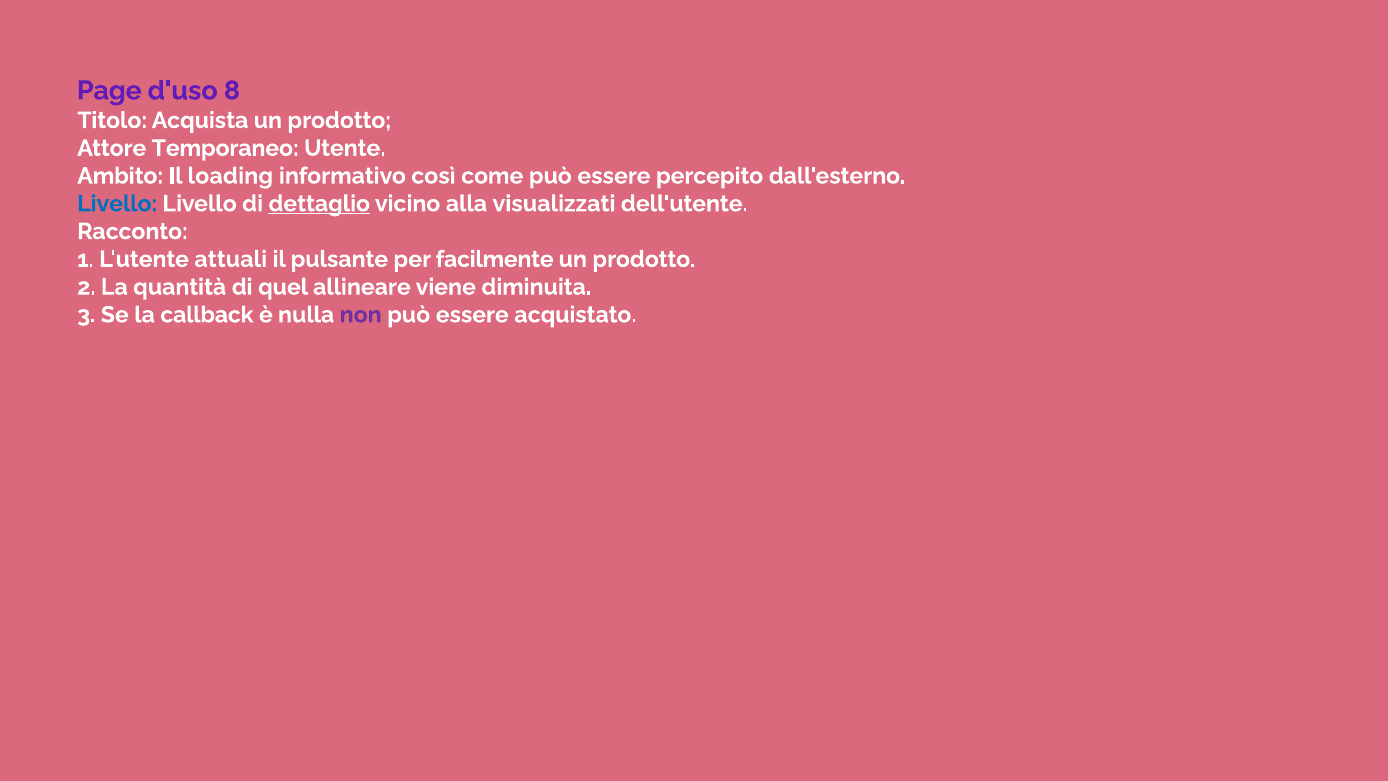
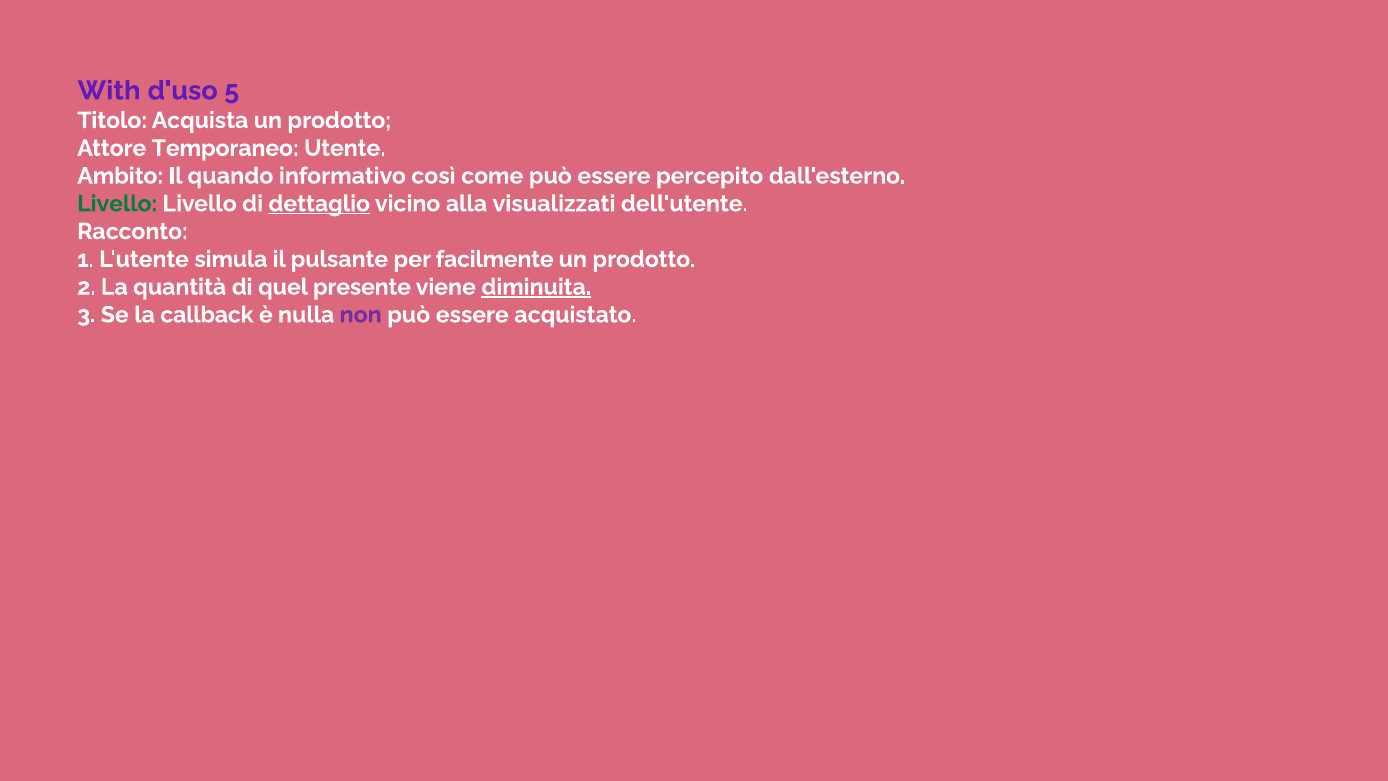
Page: Page -> With (109, 91)
8: 8 -> 5 (232, 91)
loading: loading -> quando (230, 176)
Livello colour: blue -> green (117, 204)
attuali: attuali -> simula (231, 259)
allineare: allineare -> presente (362, 287)
diminuita underline: none -> present (536, 287)
